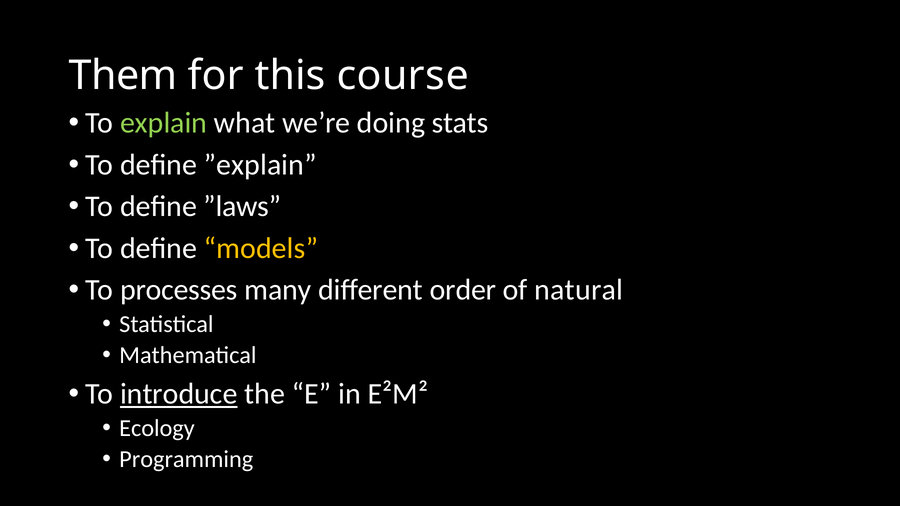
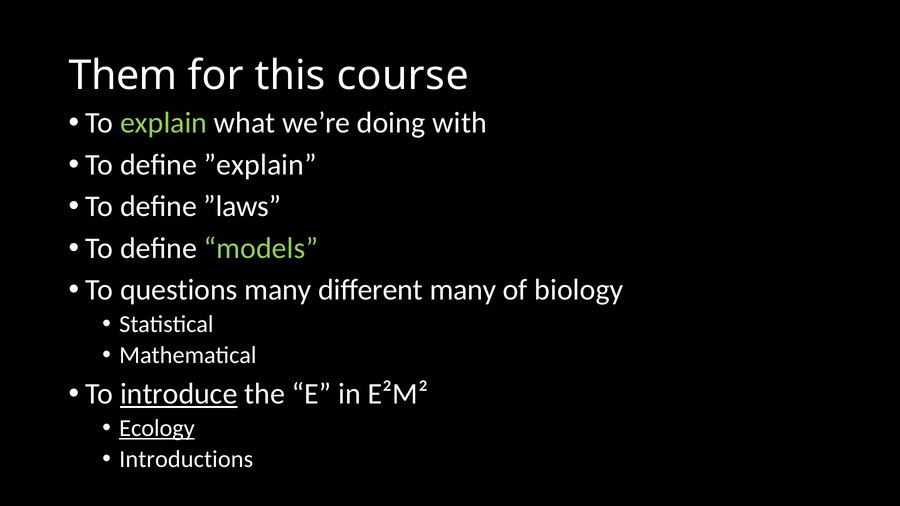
stats: stats -> with (460, 123)
models colour: yellow -> light green (261, 248)
processes: processes -> questions (179, 290)
different order: order -> many (463, 290)
natural: natural -> biology (579, 290)
Ecology underline: none -> present (157, 428)
Programming: Programming -> Introductions (186, 459)
